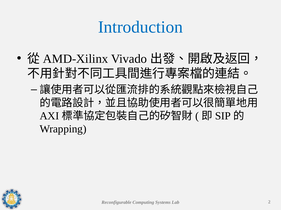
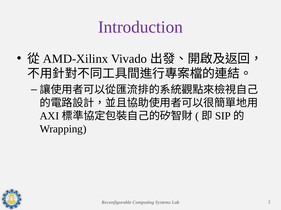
Introduction colour: blue -> purple (140, 27)
